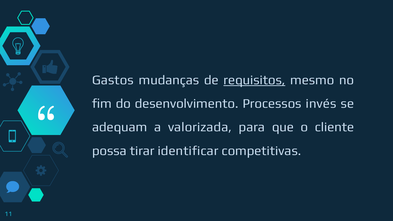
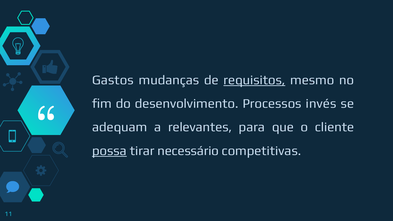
valorizada: valorizada -> relevantes (200, 127)
possa underline: none -> present (109, 151)
identificar: identificar -> necessário (188, 151)
